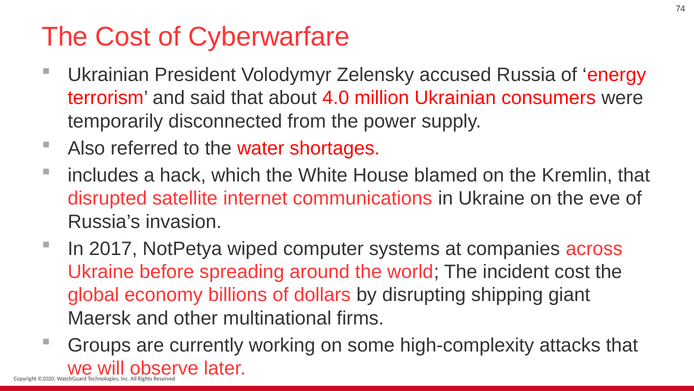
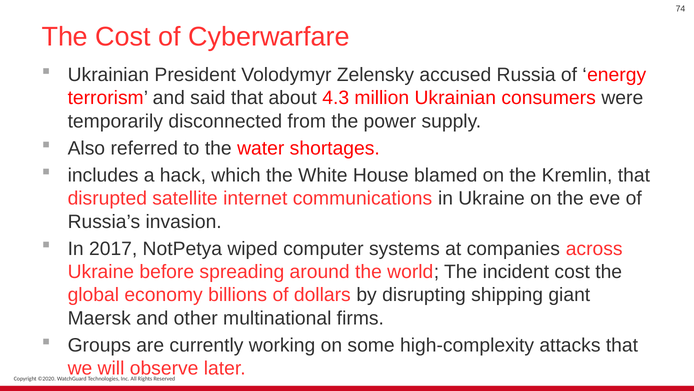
4.0: 4.0 -> 4.3 (336, 98)
